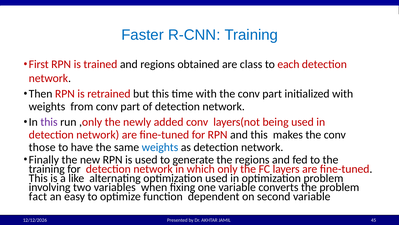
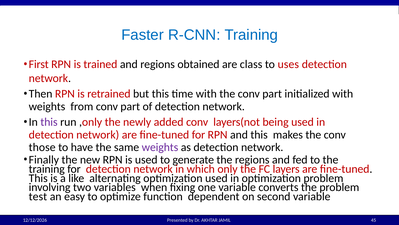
each: each -> uses (288, 64)
weights colour: blue -> purple (160, 147)
fact: fact -> test (38, 196)
